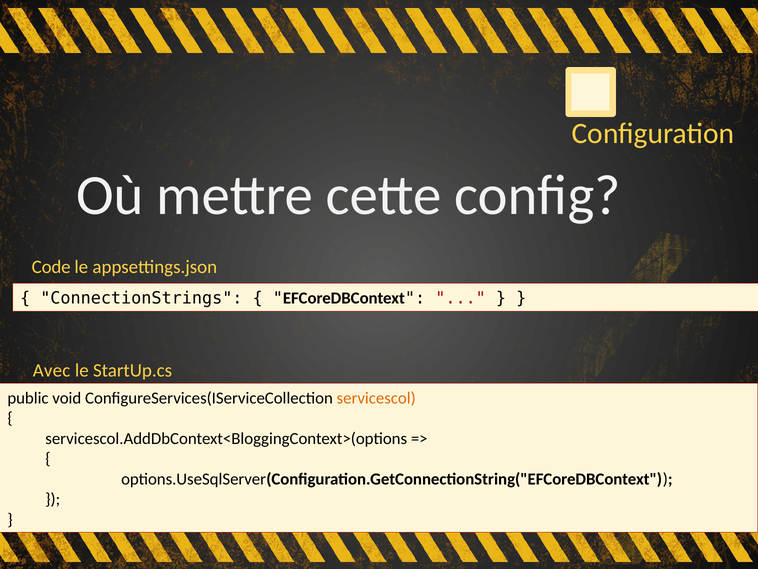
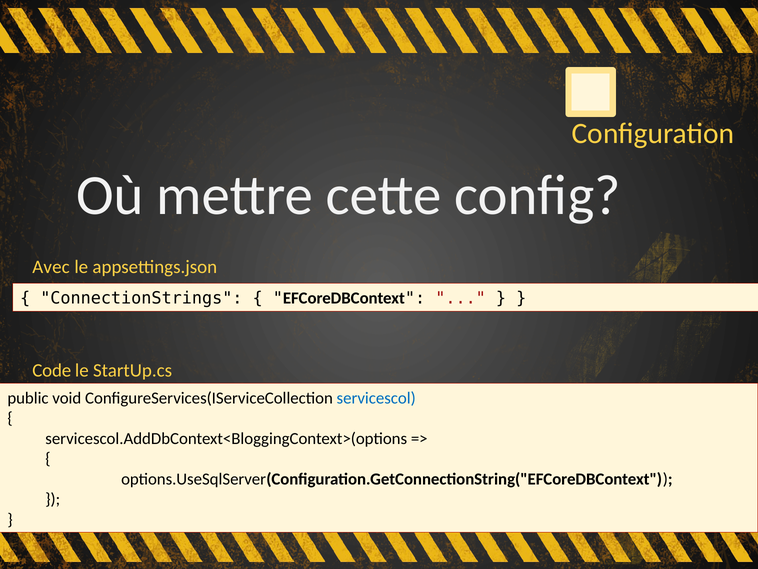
Code: Code -> Avec (51, 267)
Avec: Avec -> Code (52, 370)
servicescol colour: orange -> blue (376, 398)
